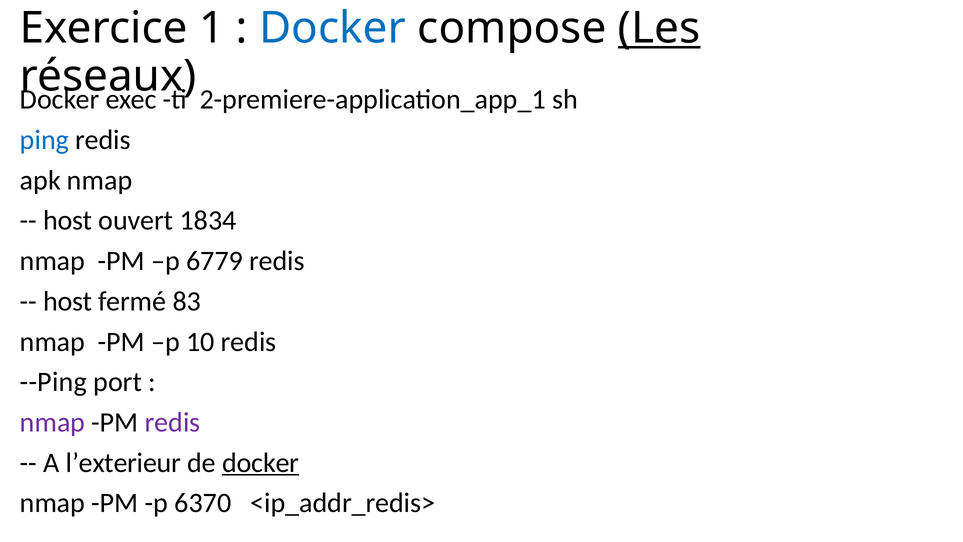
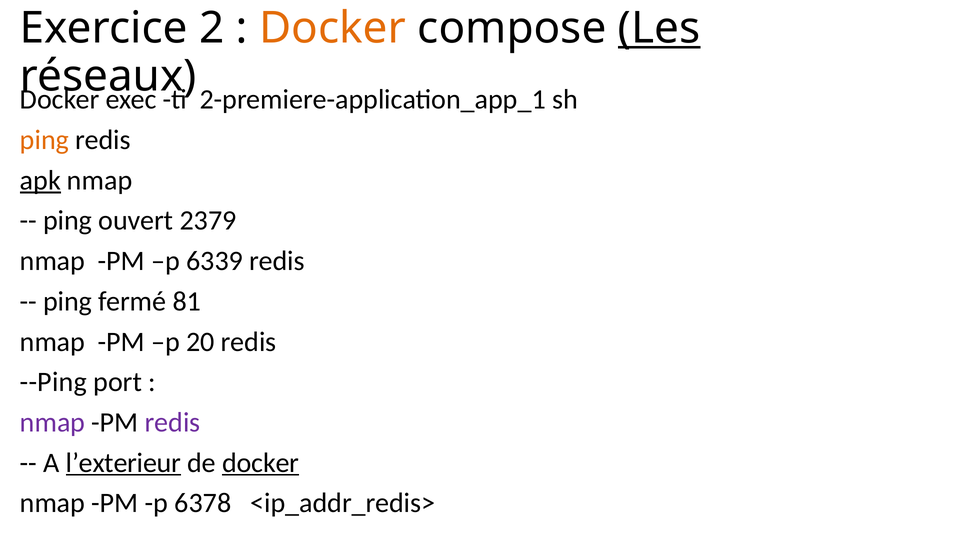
1: 1 -> 2 (212, 28)
Docker colour: blue -> orange (333, 28)
ping colour: blue -> orange (44, 140)
apk underline: none -> present (40, 180)
host: host -> ping (68, 221)
1834: 1834 -> 2379 (208, 221)
6779: 6779 -> 6339 (215, 261)
host: host -> ping (68, 301)
83: 83 -> 81 (187, 301)
10: 10 -> 20 (200, 342)
l’exterieur underline: none -> present (123, 462)
6370: 6370 -> 6378 (203, 503)
